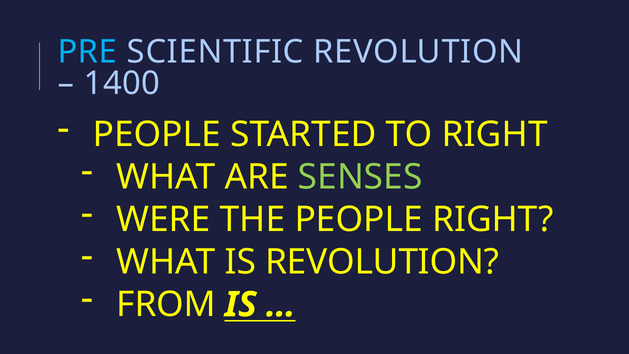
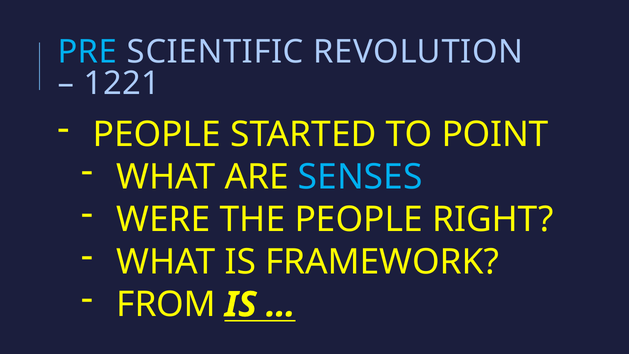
1400: 1400 -> 1221 (122, 83)
TO RIGHT: RIGHT -> POINT (495, 135)
SENSES colour: light green -> light blue (360, 177)
IS REVOLUTION: REVOLUTION -> FRAMEWORK (382, 262)
